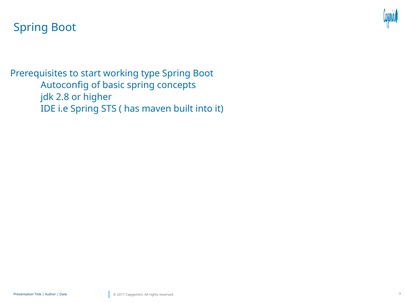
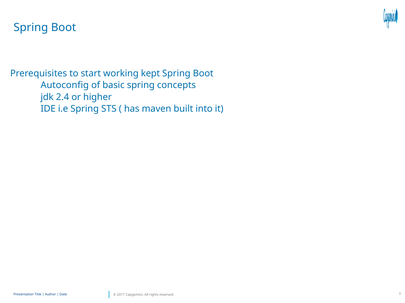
type: type -> kept (150, 74)
2.8: 2.8 -> 2.4 (63, 97)
